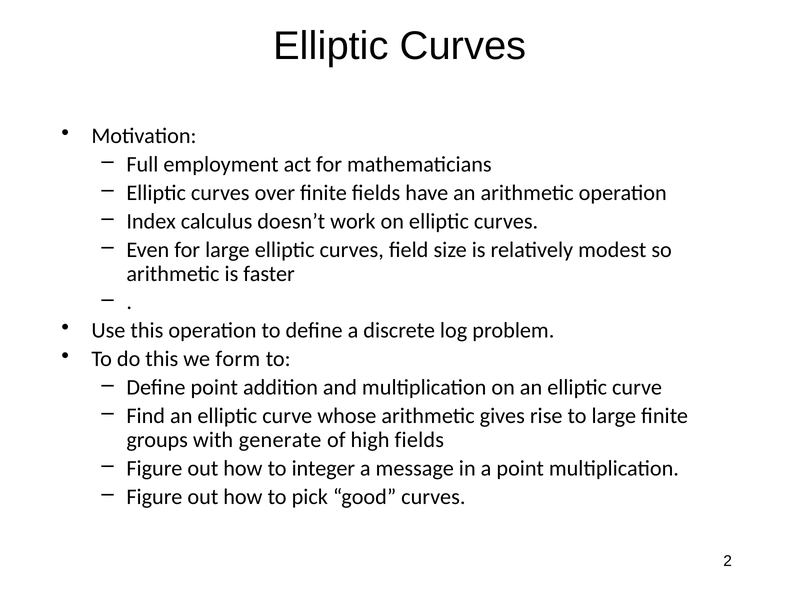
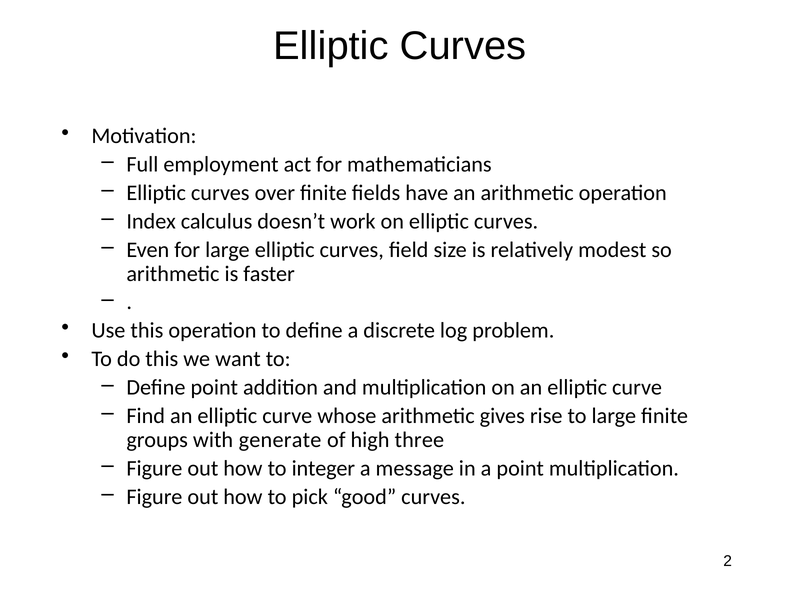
form: form -> want (238, 359)
high fields: fields -> three (419, 440)
